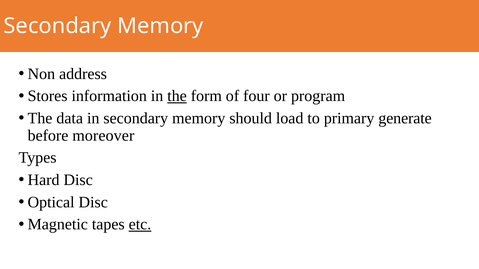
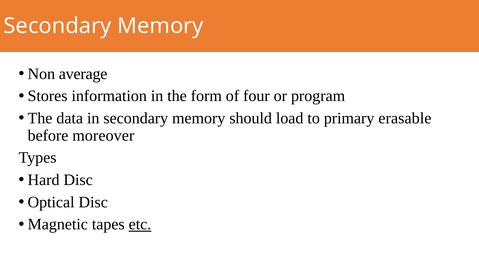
address: address -> average (83, 74)
the underline: present -> none (177, 96)
generate: generate -> erasable (405, 118)
